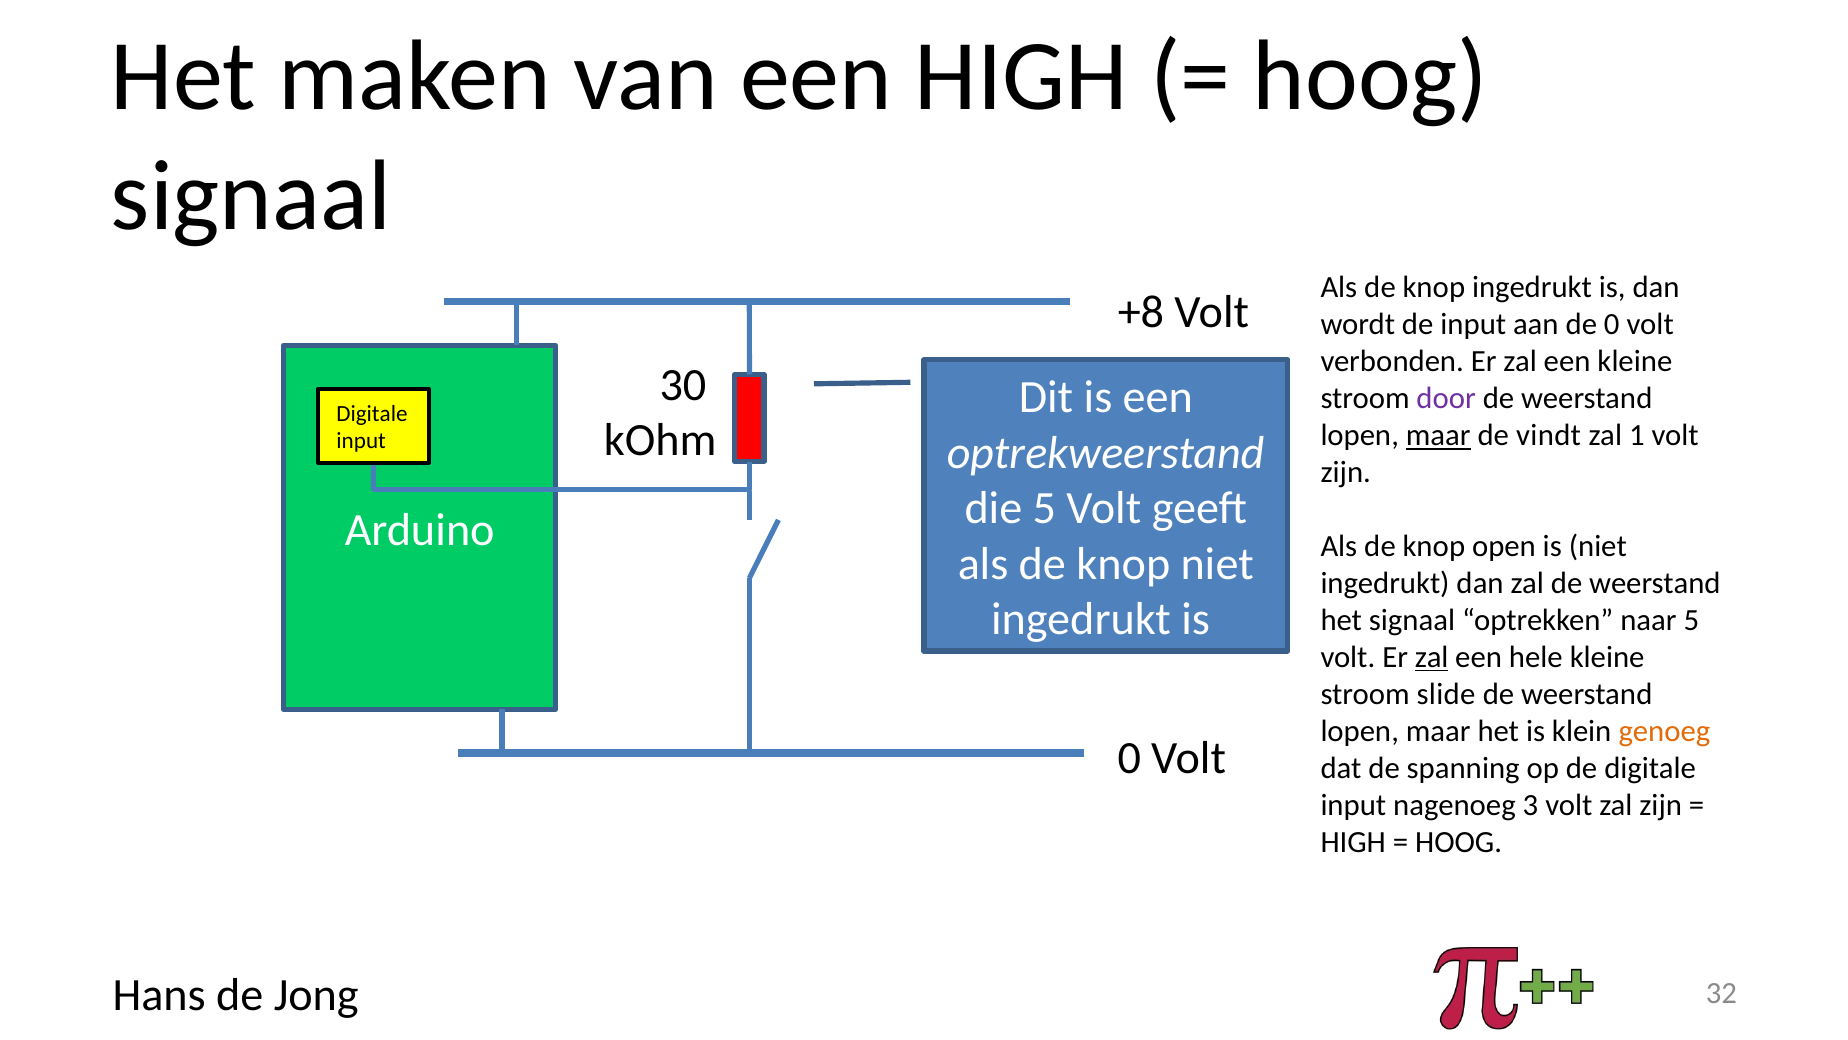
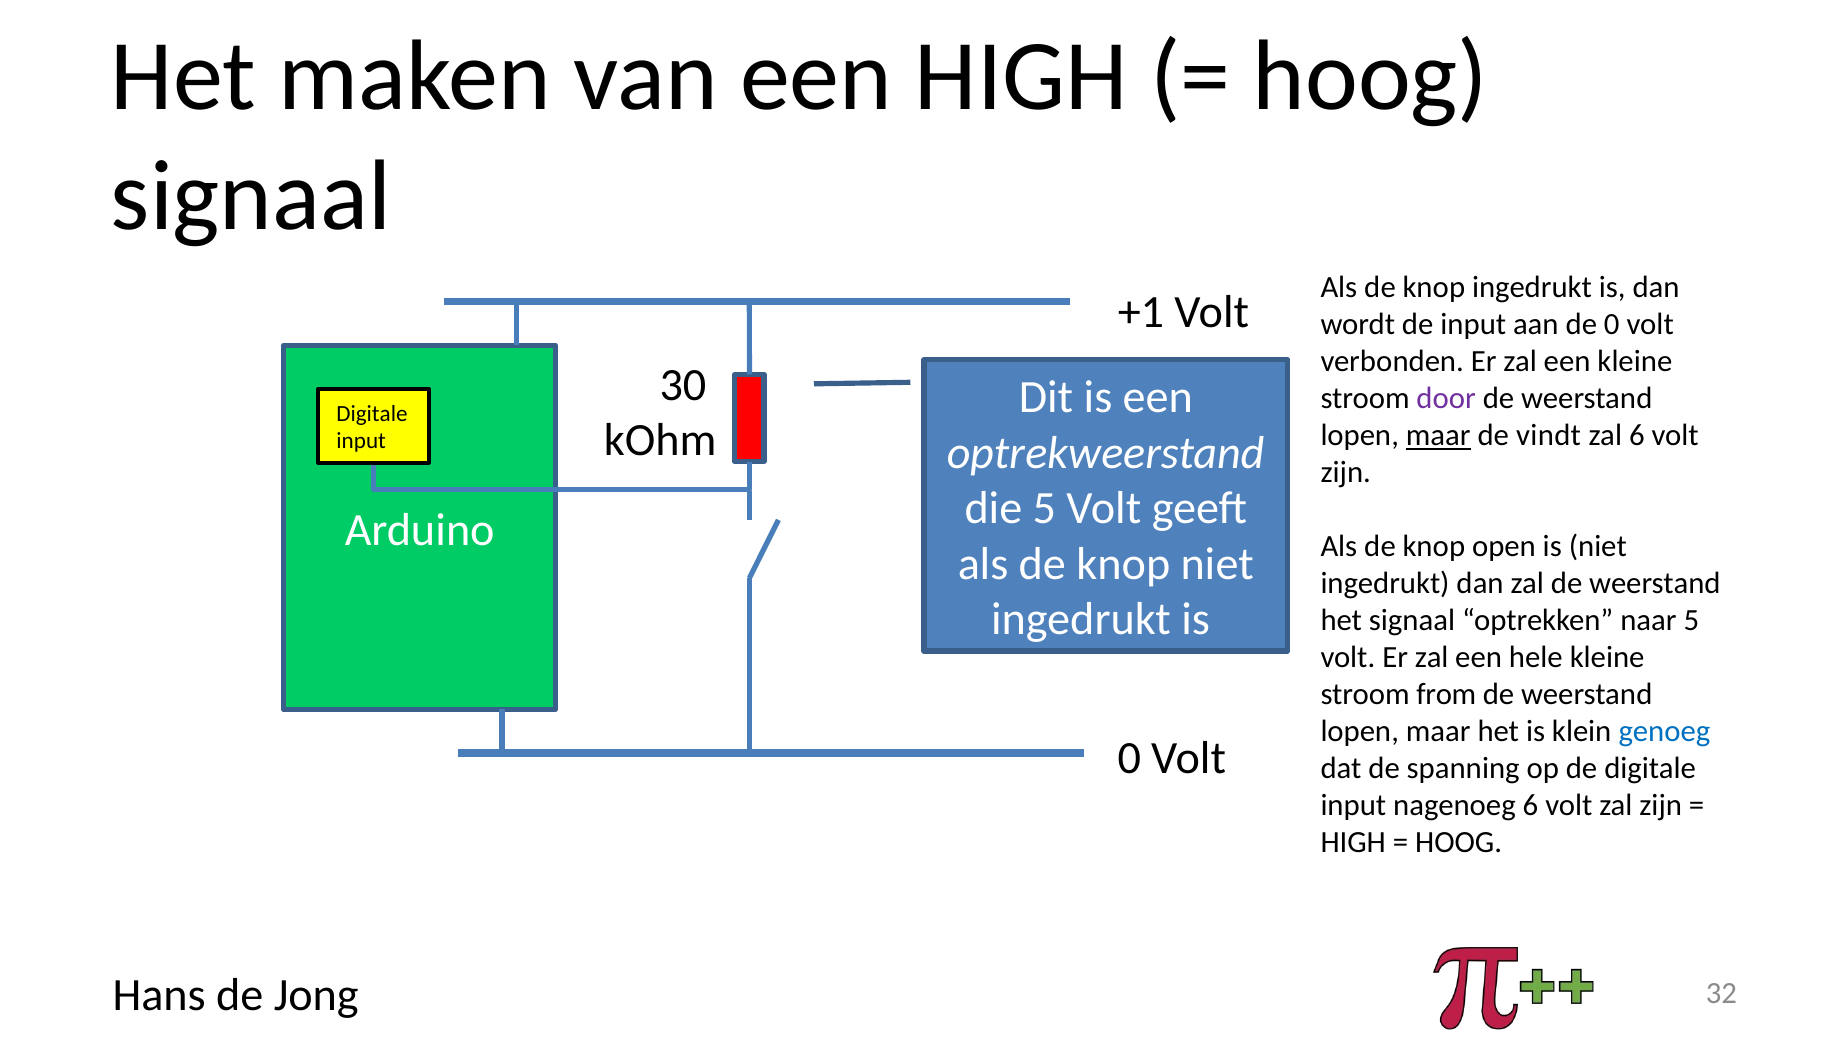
+8: +8 -> +1 (1141, 312)
zal 1: 1 -> 6 (1637, 435)
zal underline: present -> none (1432, 657)
slide: slide -> from (1446, 694)
genoeg colour: orange -> blue (1664, 731)
nagenoeg 3: 3 -> 6 (1530, 805)
